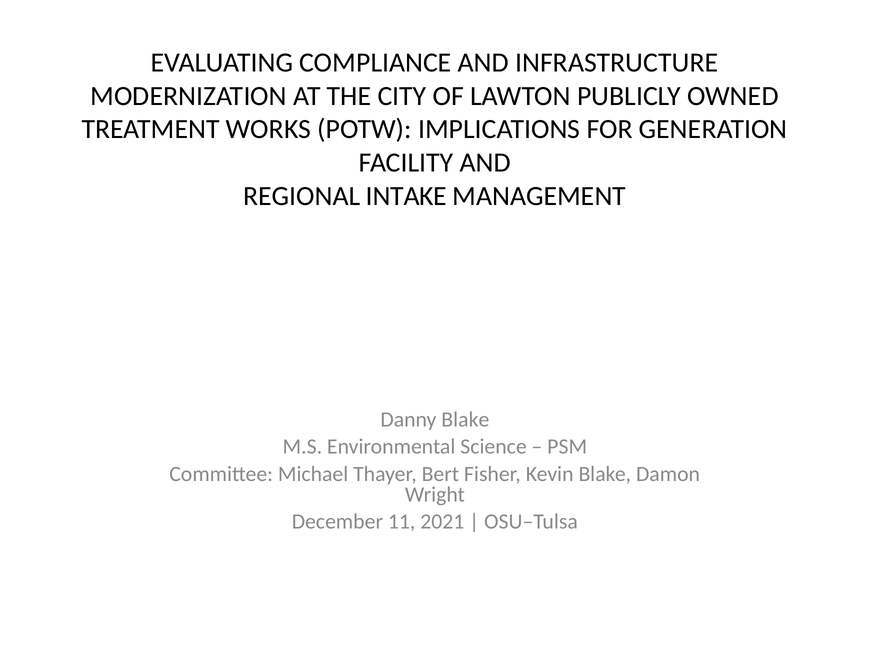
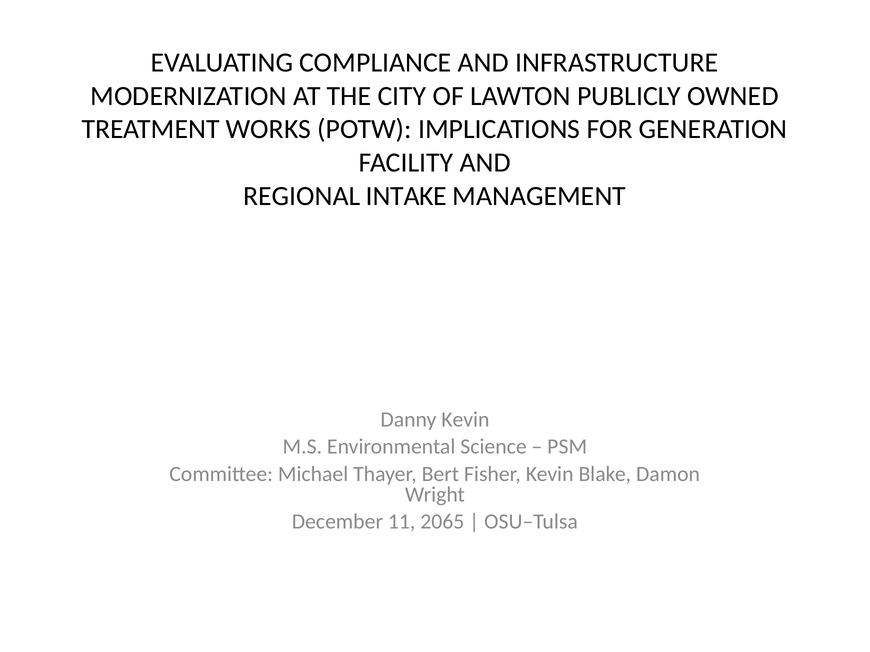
Danny Blake: Blake -> Kevin (465, 420)
2021: 2021 -> 2065 (442, 522)
